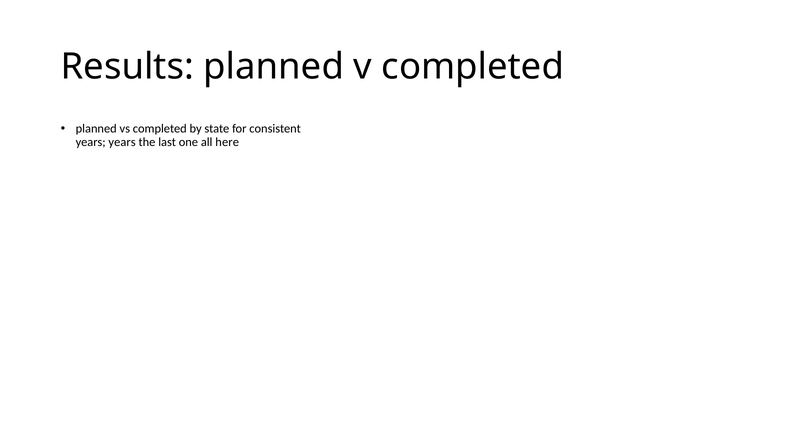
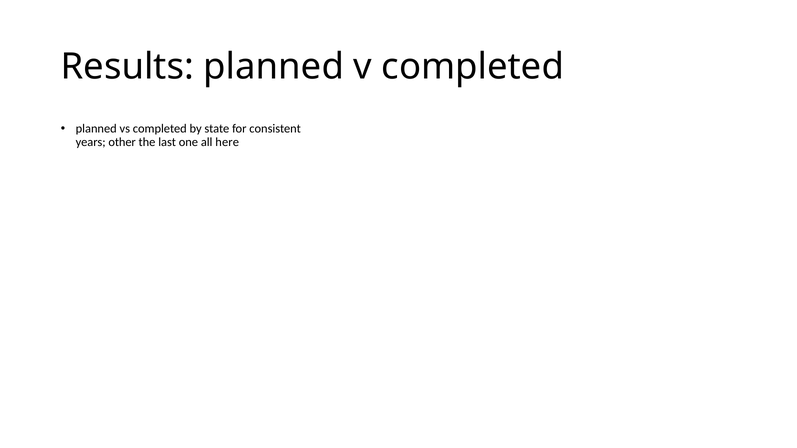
years years: years -> other (122, 142)
